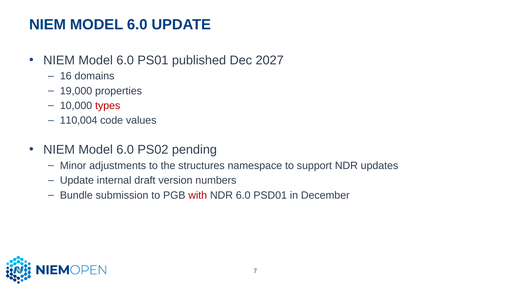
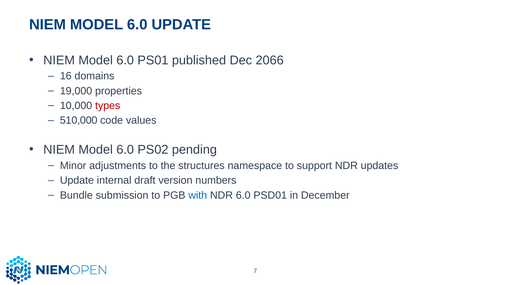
2027: 2027 -> 2066 (270, 60)
110,004: 110,004 -> 510,000 (79, 120)
with colour: red -> blue (198, 195)
